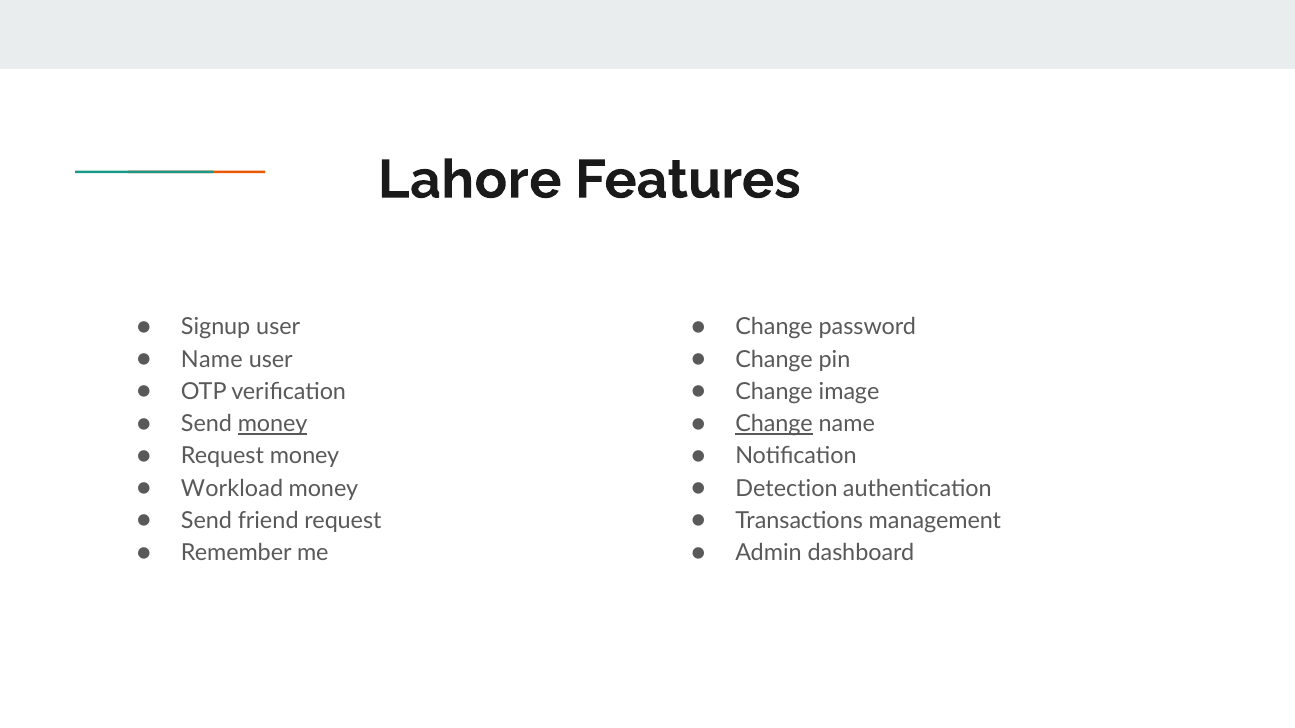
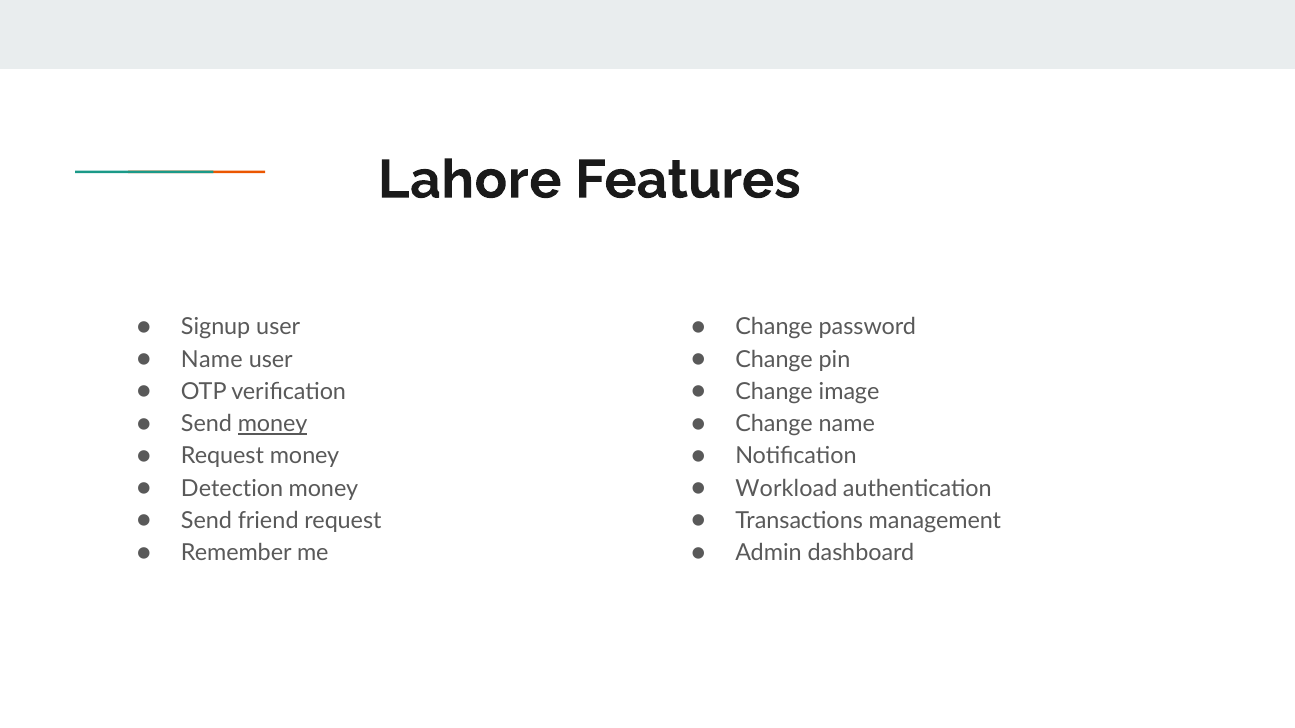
Change underline: present -> none (774, 424)
Workload: Workload -> Detection (232, 489)
Detection: Detection -> Workload (786, 489)
